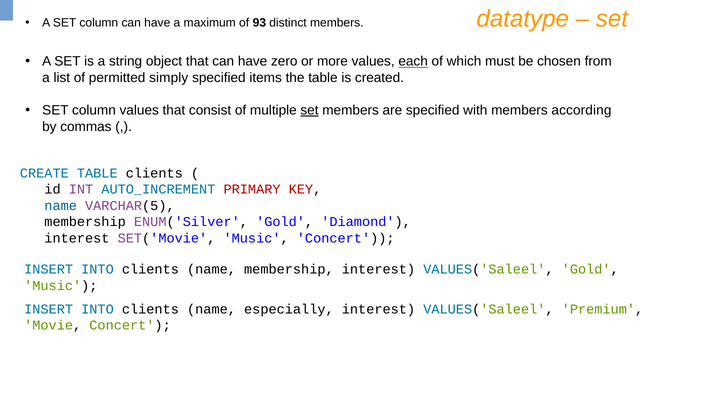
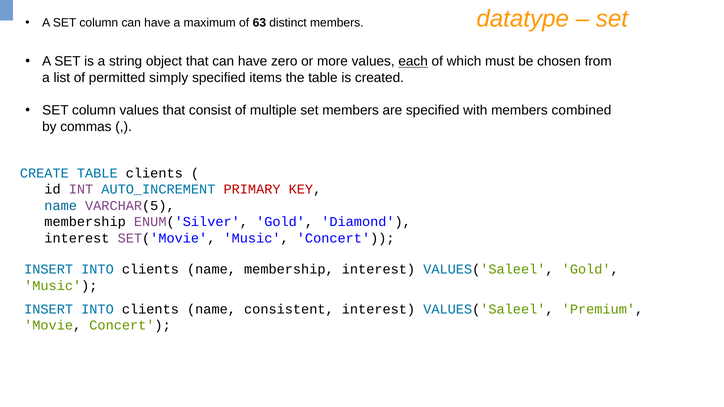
93: 93 -> 63 (259, 23)
set underline: present -> none (309, 110)
according: according -> combined (581, 110)
especially: especially -> consistent (289, 309)
